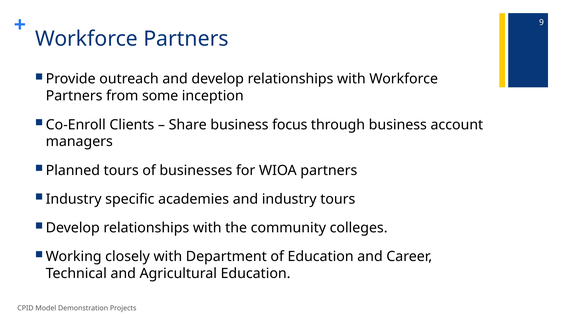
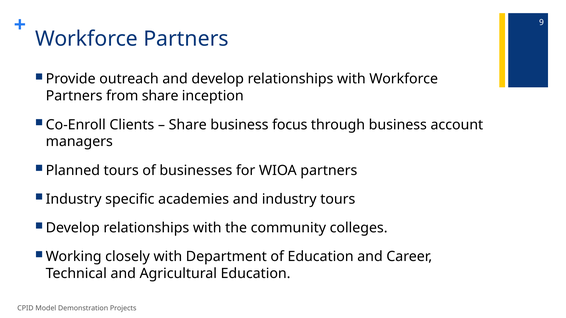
from some: some -> share (160, 96)
